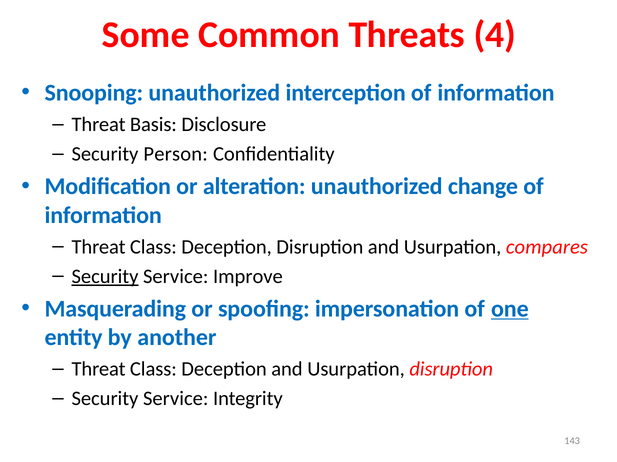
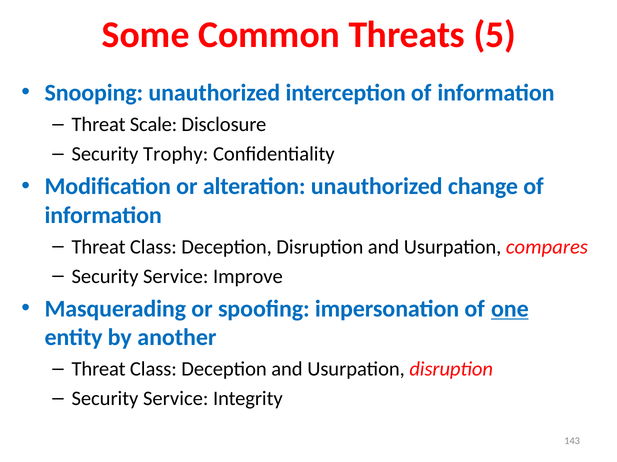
4: 4 -> 5 (495, 35)
Basis: Basis -> Scale (153, 125)
Person: Person -> Trophy (176, 154)
Security underline: present -> none (105, 277)
